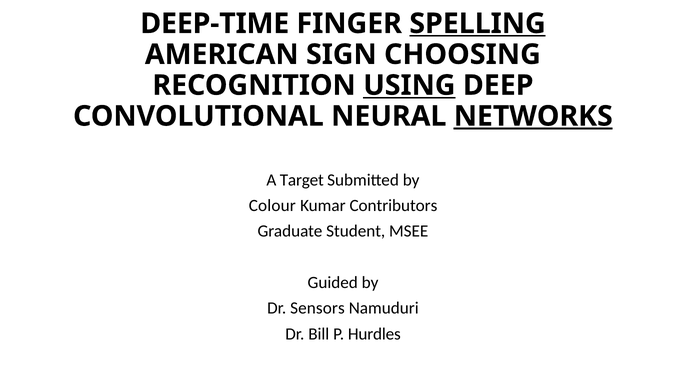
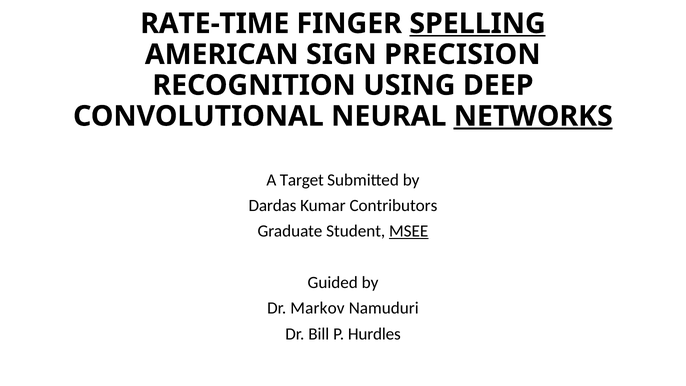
DEEP-TIME: DEEP-TIME -> RATE-TIME (215, 24)
CHOOSING: CHOOSING -> PRECISION (462, 54)
USING underline: present -> none (409, 85)
Colour: Colour -> Dardas (272, 205)
MSEE underline: none -> present (409, 231)
Sensors: Sensors -> Markov (317, 308)
